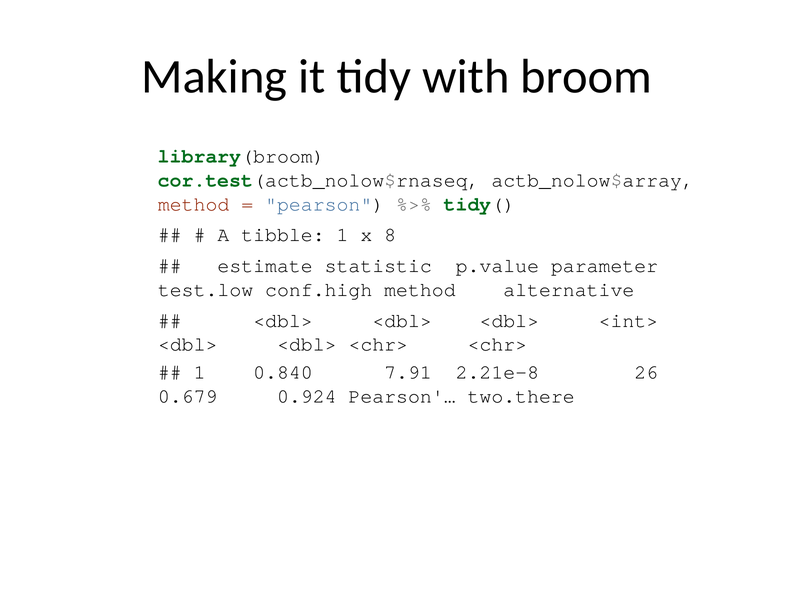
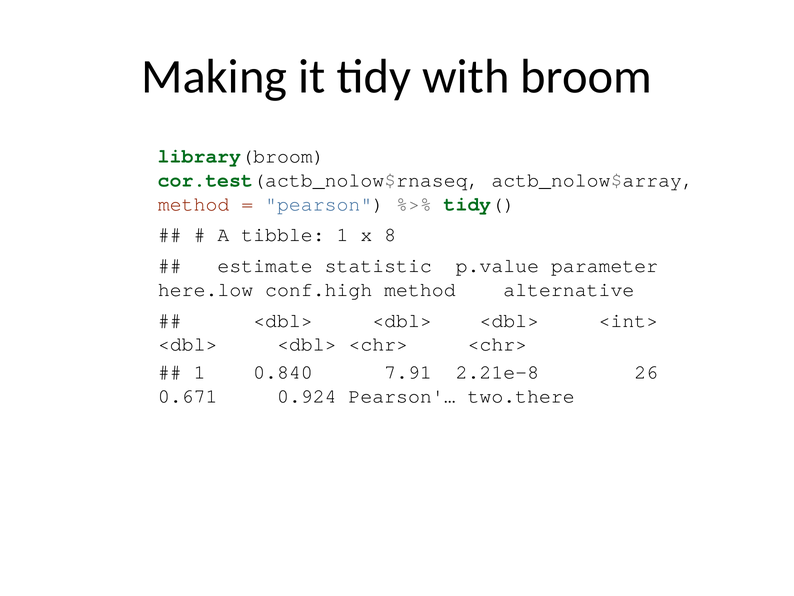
test.low: test.low -> here.low (206, 289)
0.679: 0.679 -> 0.671 (188, 396)
